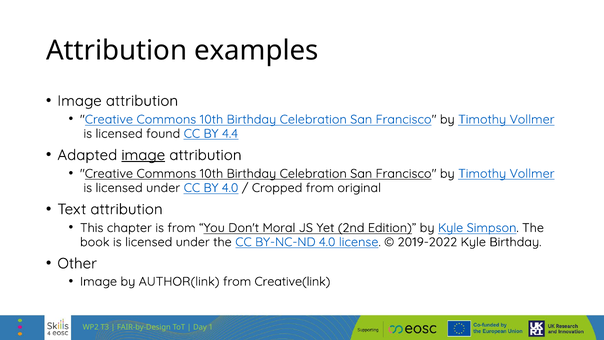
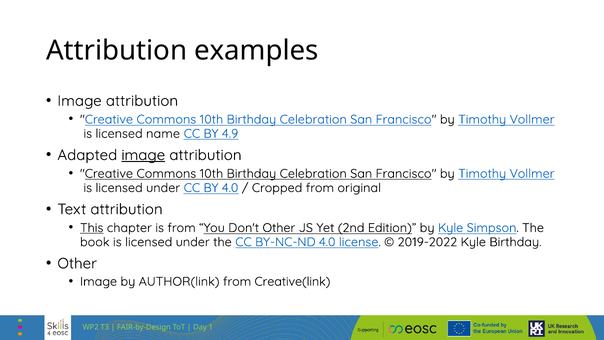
found: found -> name (163, 134)
4.4: 4.4 -> 4.9 (230, 134)
This underline: none -> present (92, 228)
Don't Moral: Moral -> Other (279, 228)
